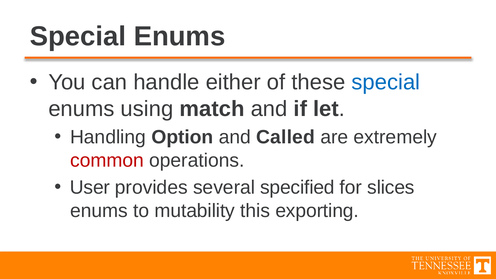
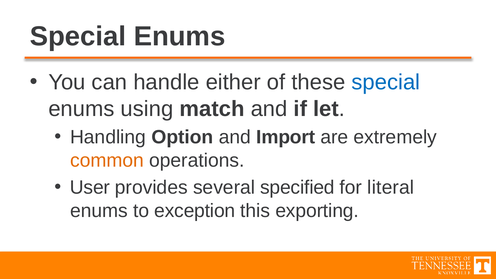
Called: Called -> Import (286, 137)
common colour: red -> orange (107, 160)
slices: slices -> literal (391, 187)
mutability: mutability -> exception (195, 211)
